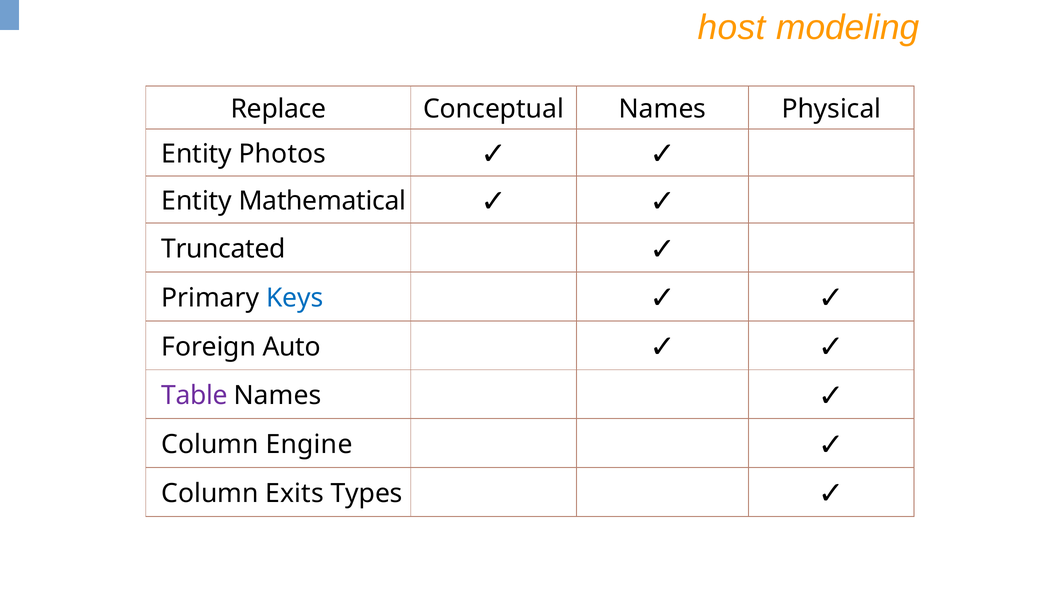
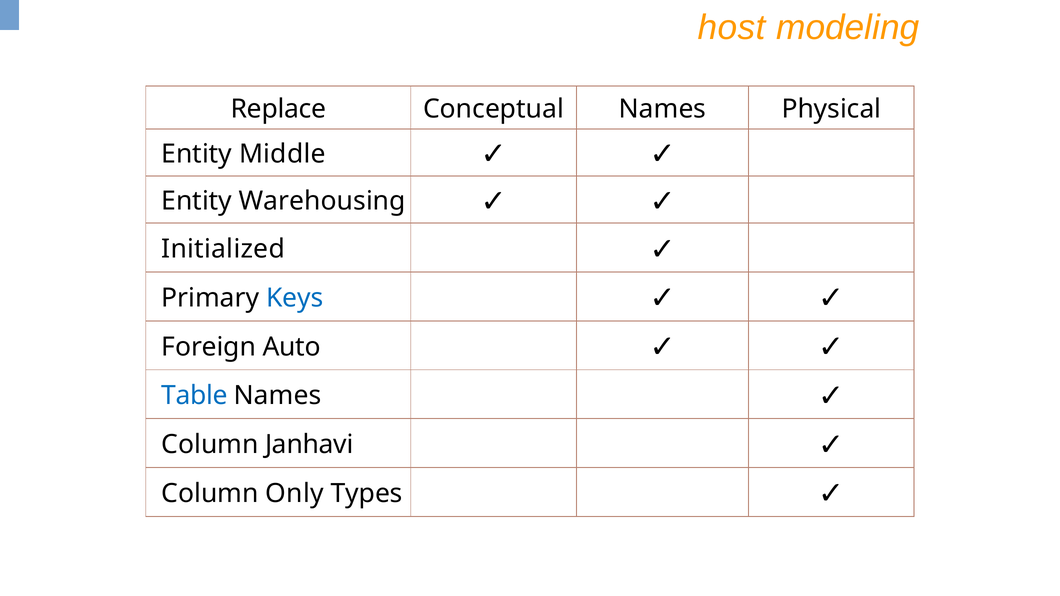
Photos: Photos -> Middle (282, 154)
Mathematical: Mathematical -> Warehousing (322, 201)
Truncated: Truncated -> Initialized (223, 249)
Table colour: purple -> blue (194, 396)
Engine: Engine -> Janhavi (309, 445)
Exits: Exits -> Only (295, 494)
